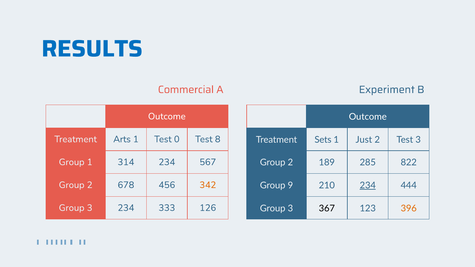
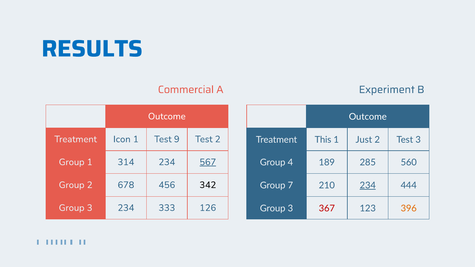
Arts: Arts -> Icon (122, 139)
0: 0 -> 9 (177, 139)
Test 8: 8 -> 2 (218, 139)
Sets: Sets -> This (323, 140)
567 underline: none -> present (208, 162)
2: 2 -> 4 (290, 163)
822: 822 -> 560 (409, 163)
342 colour: orange -> black (208, 185)
9: 9 -> 7 (290, 186)
367 colour: black -> red (327, 208)
